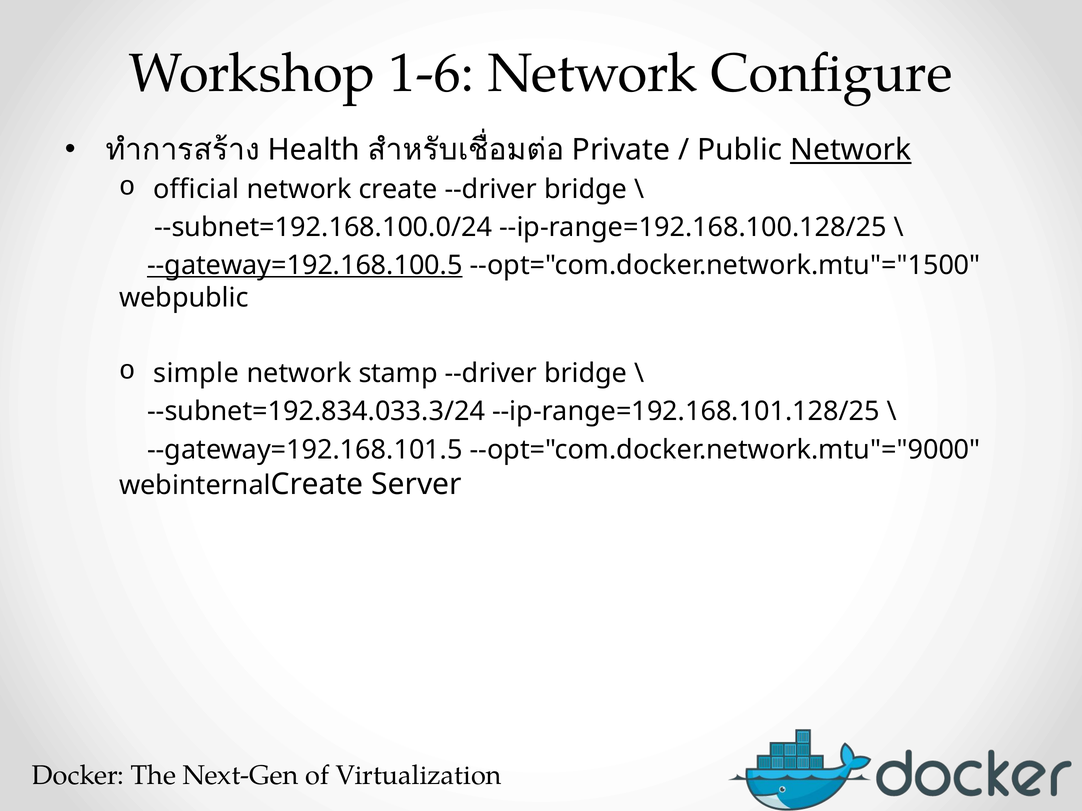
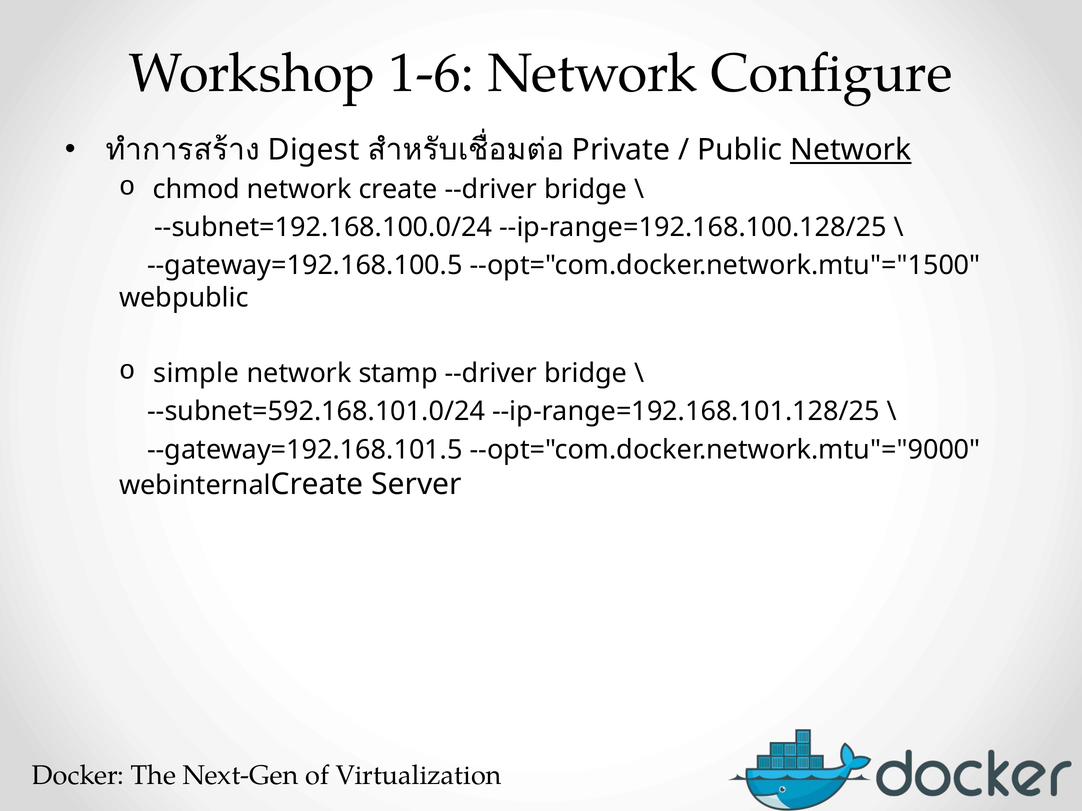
Health: Health -> Digest (314, 150)
official: official -> chmod (196, 190)
--gateway=192.168.100.5 underline: present -> none (305, 265)
--subnet=192.834.033.3/24: --subnet=192.834.033.3/24 -> --subnet=592.168.101.0/24 (316, 411)
